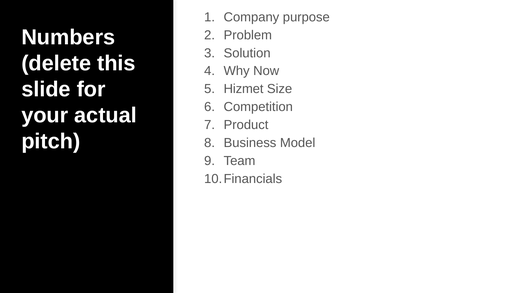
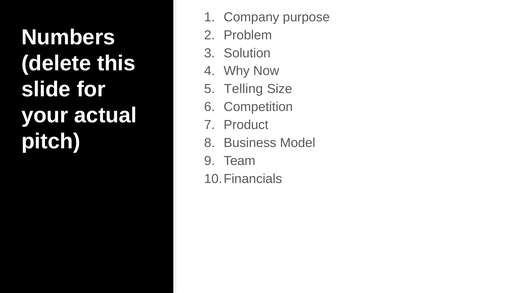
Hizmet: Hizmet -> Telling (243, 89)
